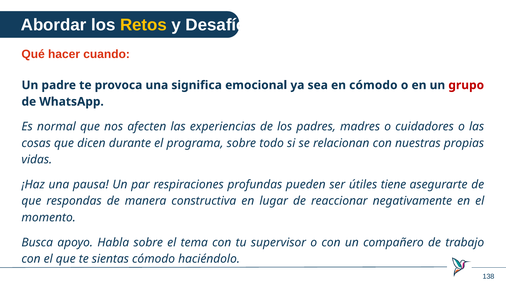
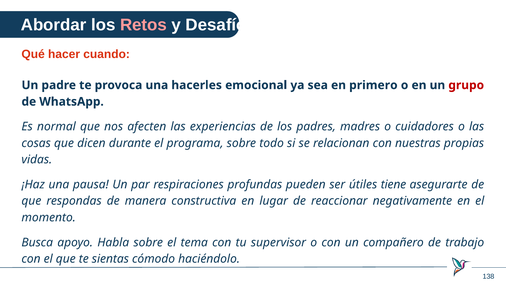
Retos colour: yellow -> pink (144, 25)
significa: significa -> hacerles (197, 85)
en cómodo: cómodo -> primero (373, 85)
